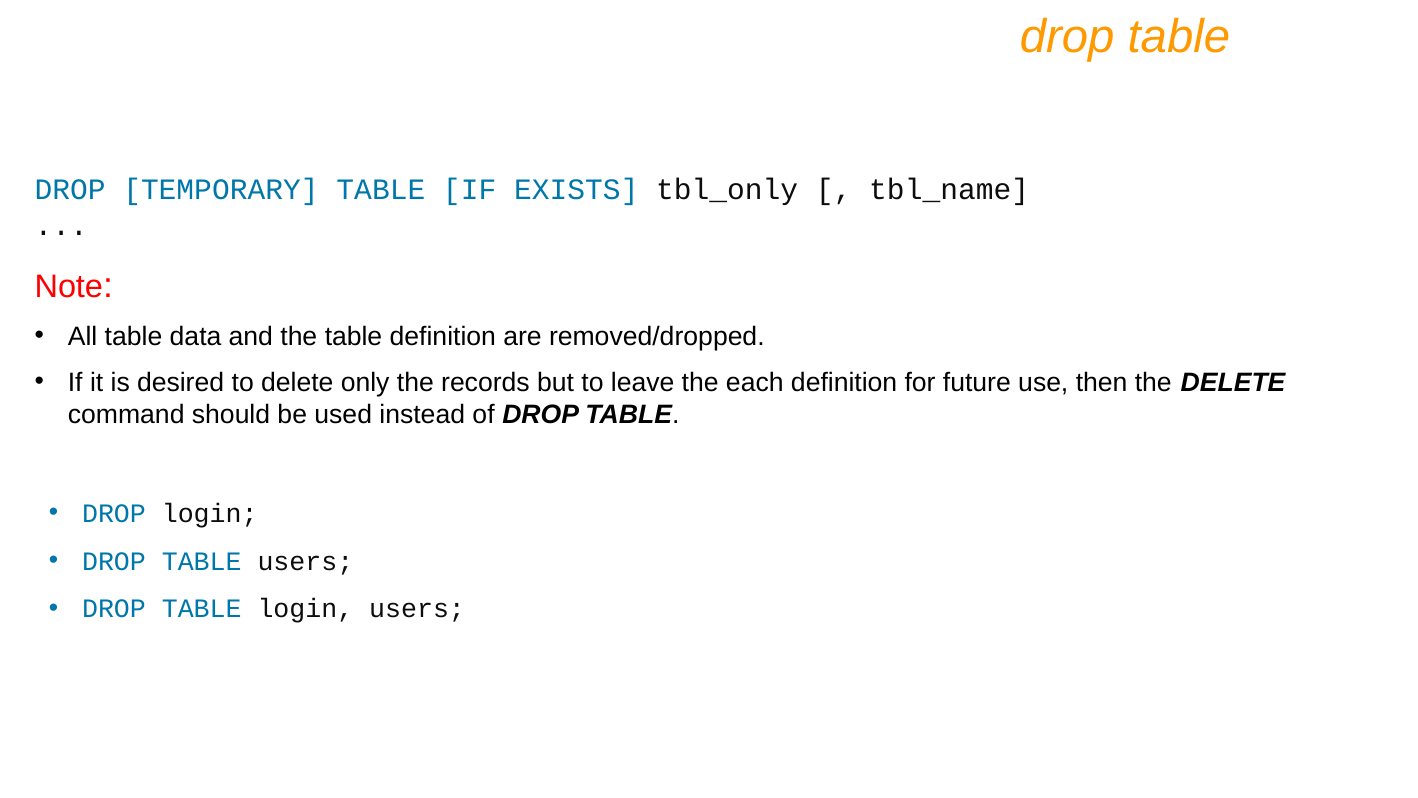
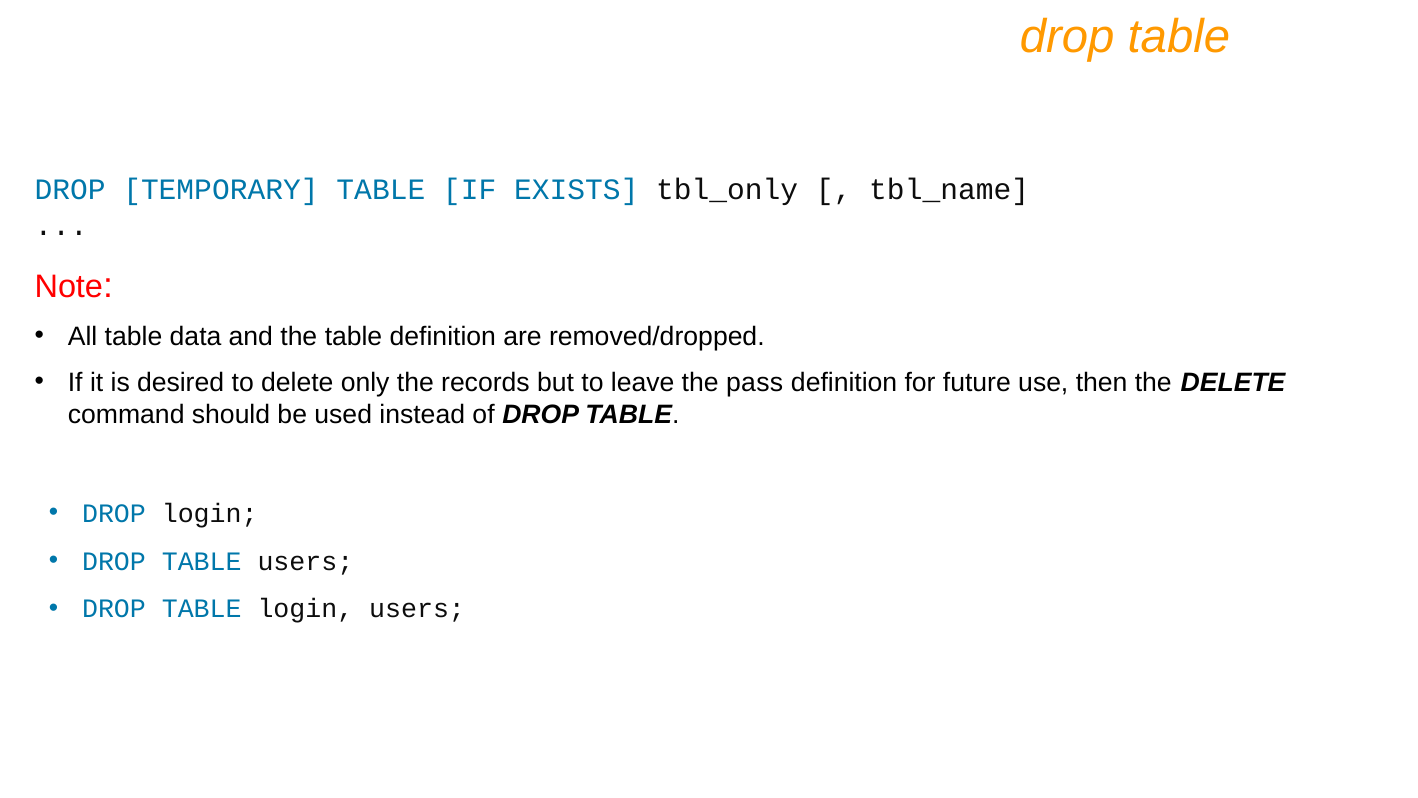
each: each -> pass (755, 382)
